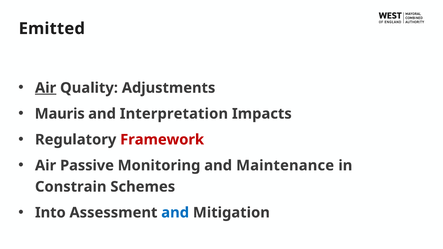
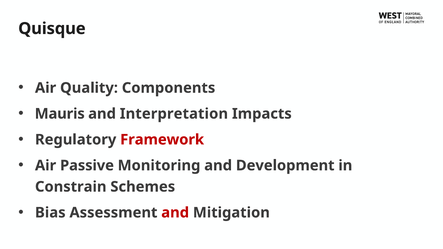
Emitted: Emitted -> Quisque (52, 29)
Air underline: present -> none (46, 88)
Adjustments: Adjustments -> Components (169, 88)
Maintenance: Maintenance -> Development (285, 166)
Into: Into -> Bias (50, 213)
and colour: blue -> red (175, 213)
